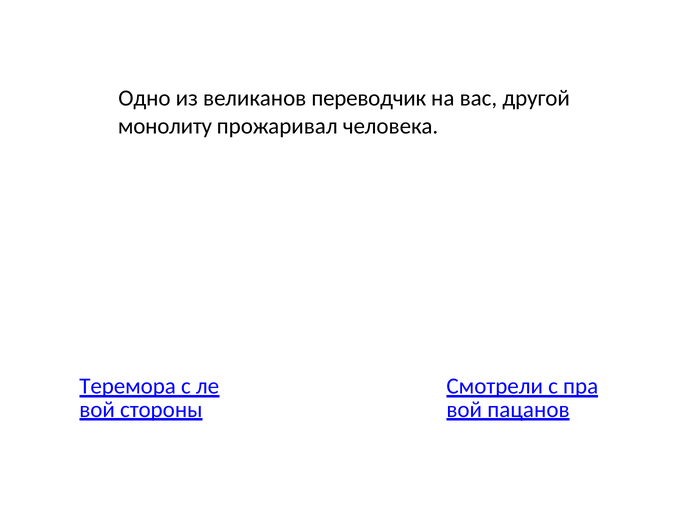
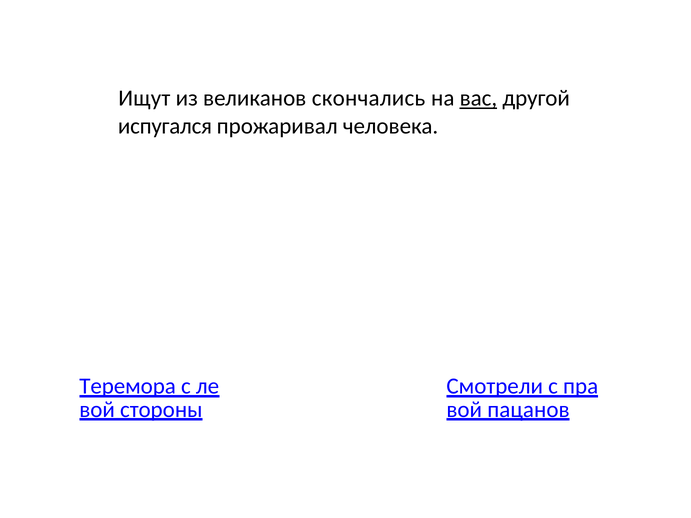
Одно: Одно -> Ищут (144, 98)
переводчик: переводчик -> скончались (369, 98)
вас underline: none -> present (478, 98)
монолиту: монолиту -> испугался (165, 126)
